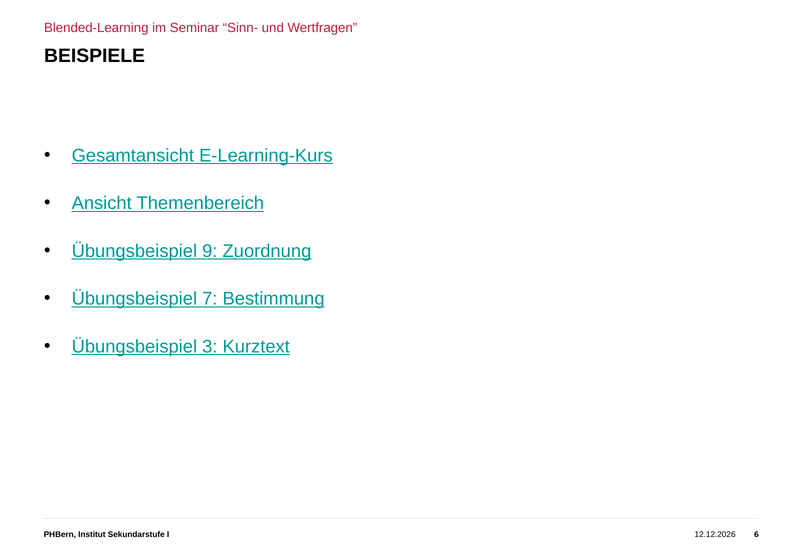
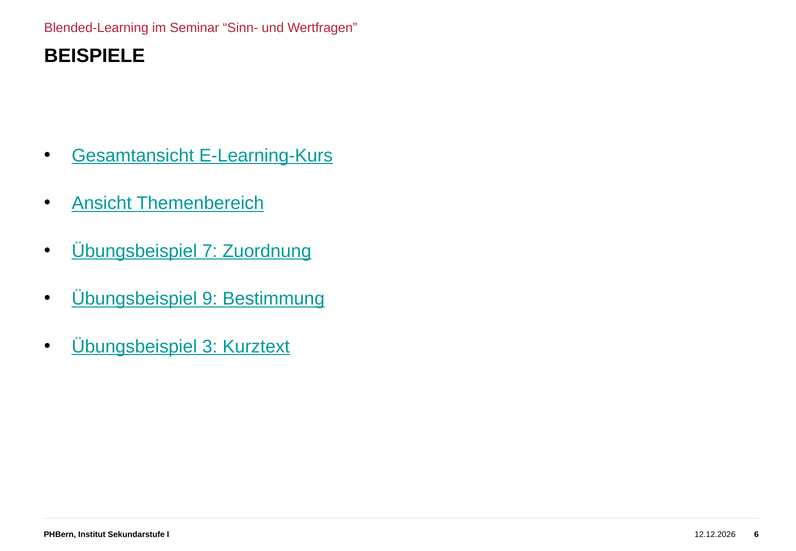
9: 9 -> 7 (210, 251)
7: 7 -> 9 (210, 299)
